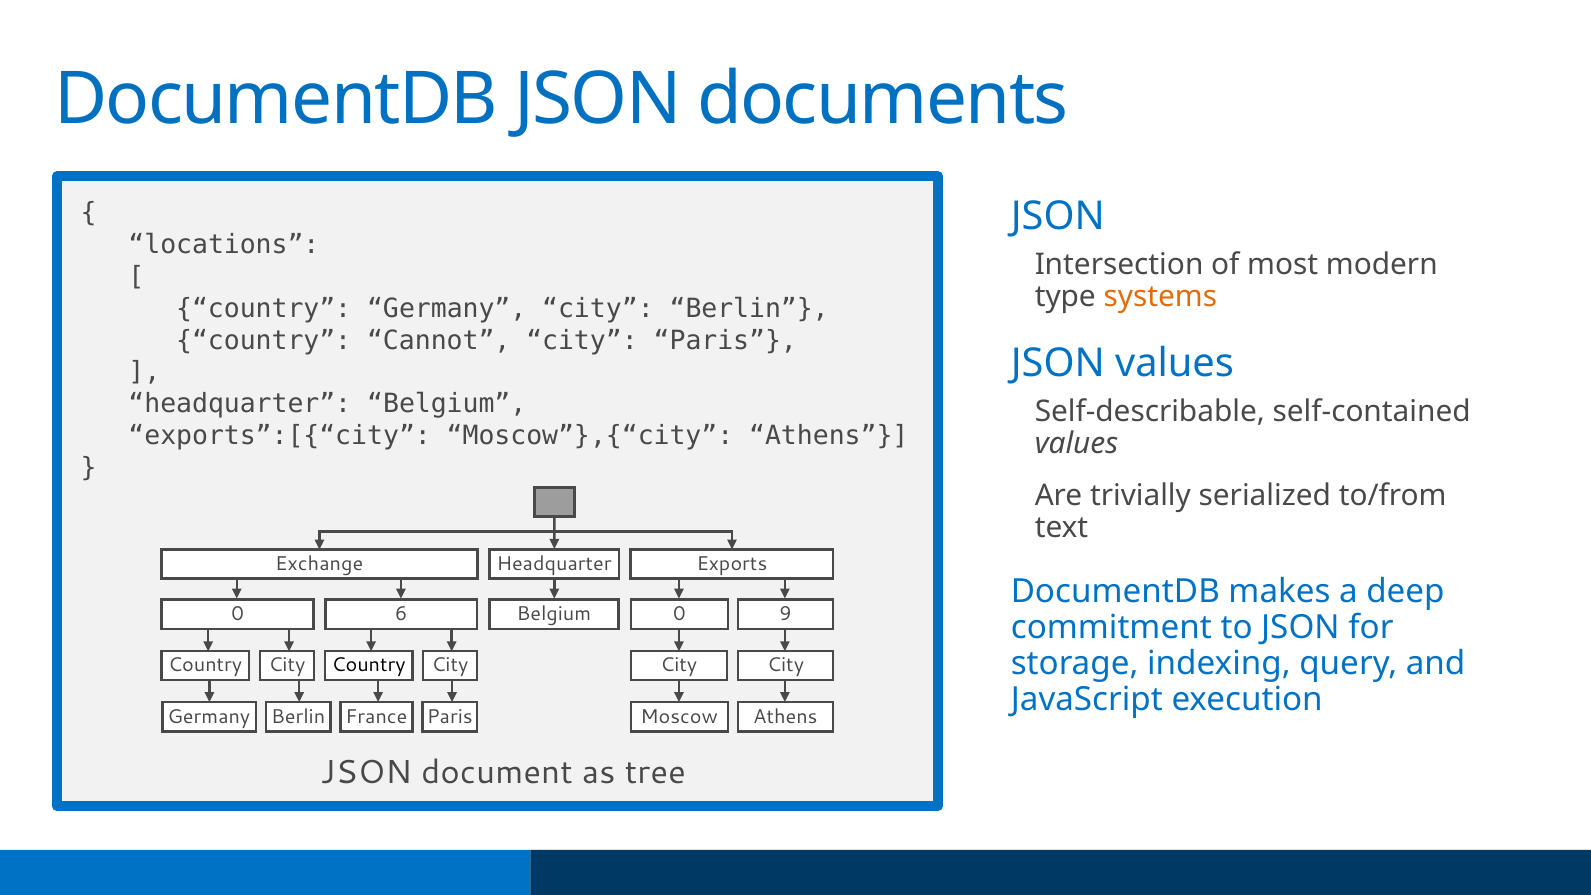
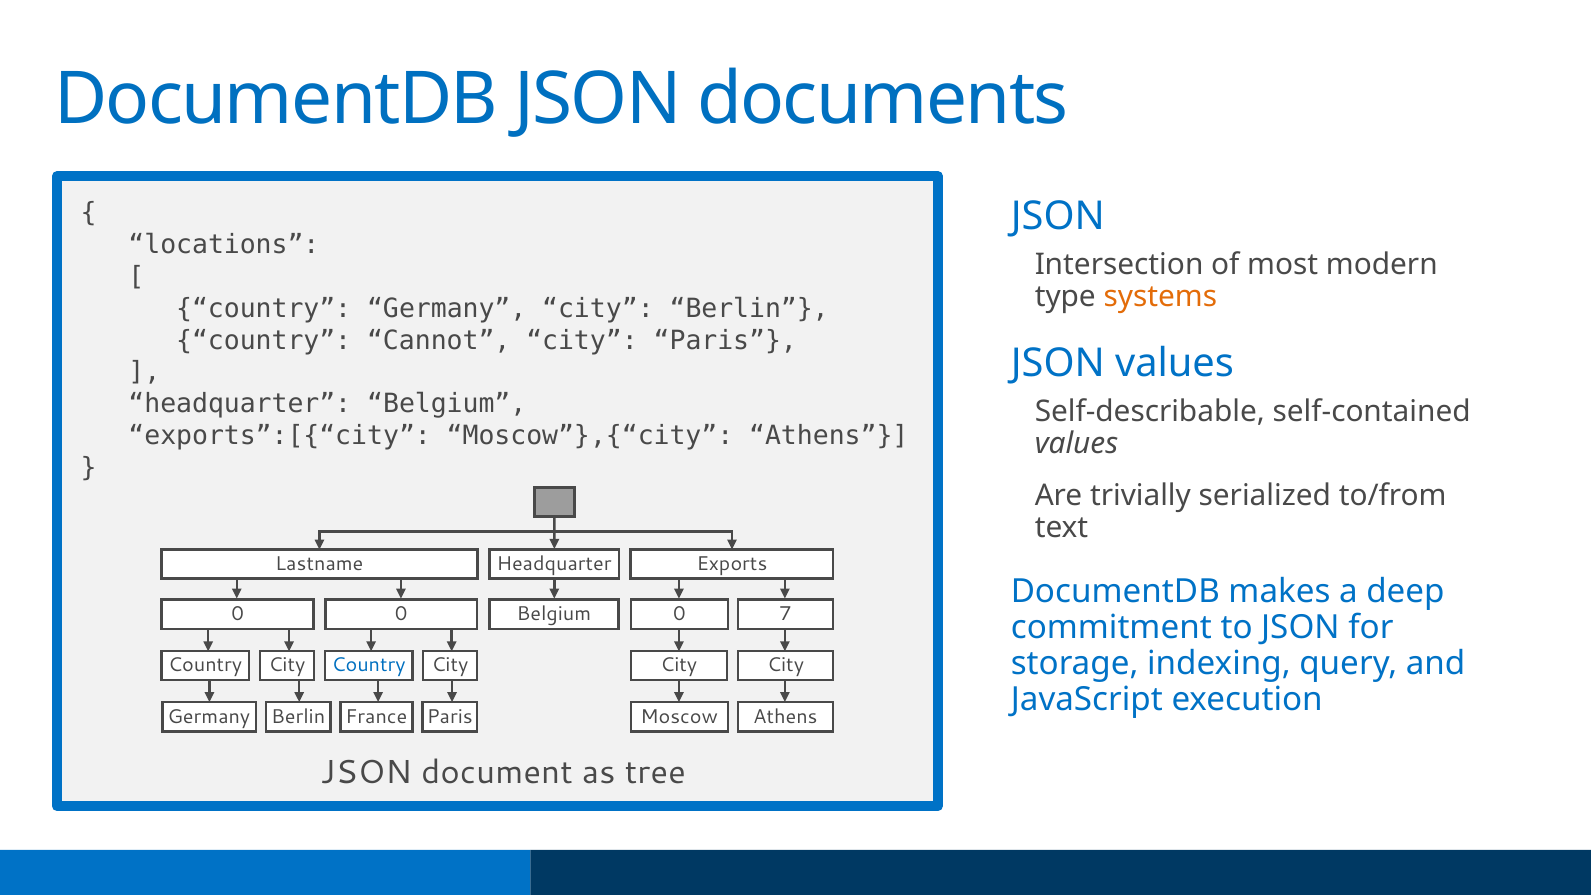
Exchange: Exchange -> Lastname (319, 564)
0 6: 6 -> 0 (401, 614)
9: 9 -> 7 (786, 614)
Country colour: black -> blue (369, 665)
